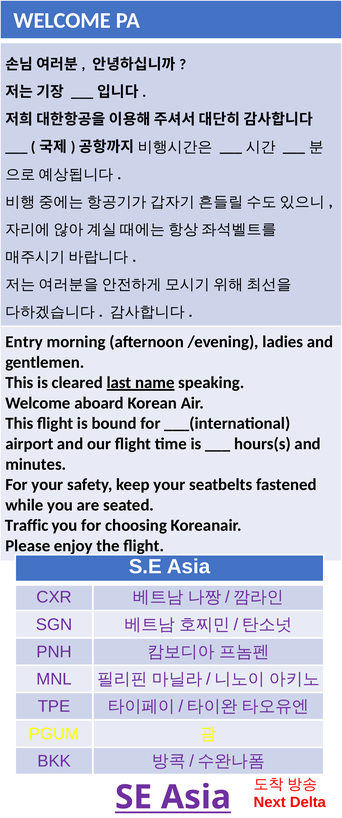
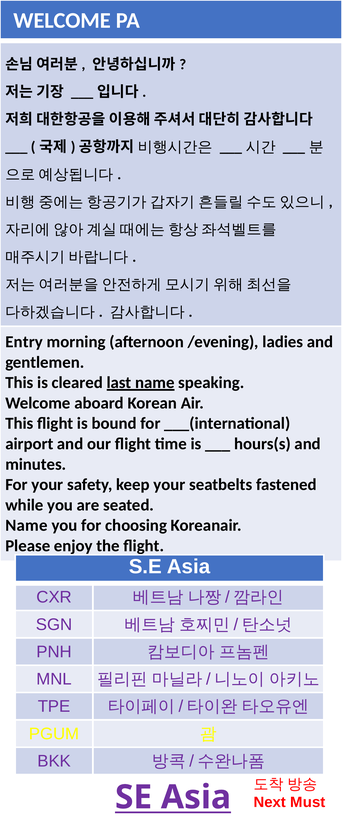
Traffic: Traffic -> Name (26, 526)
Delta: Delta -> Must (308, 802)
